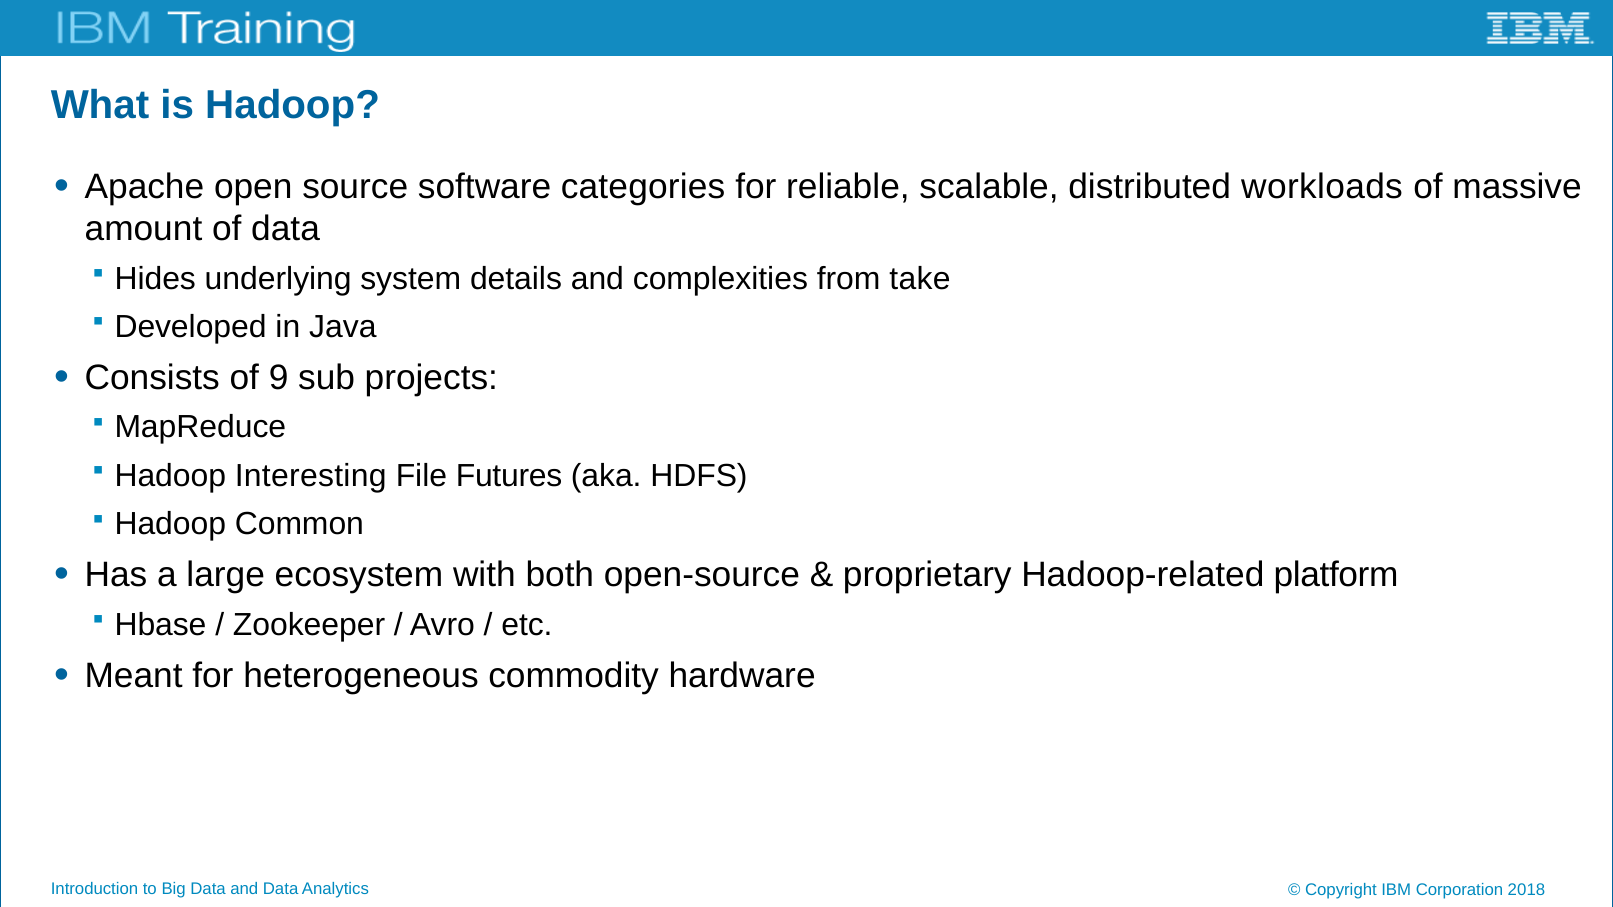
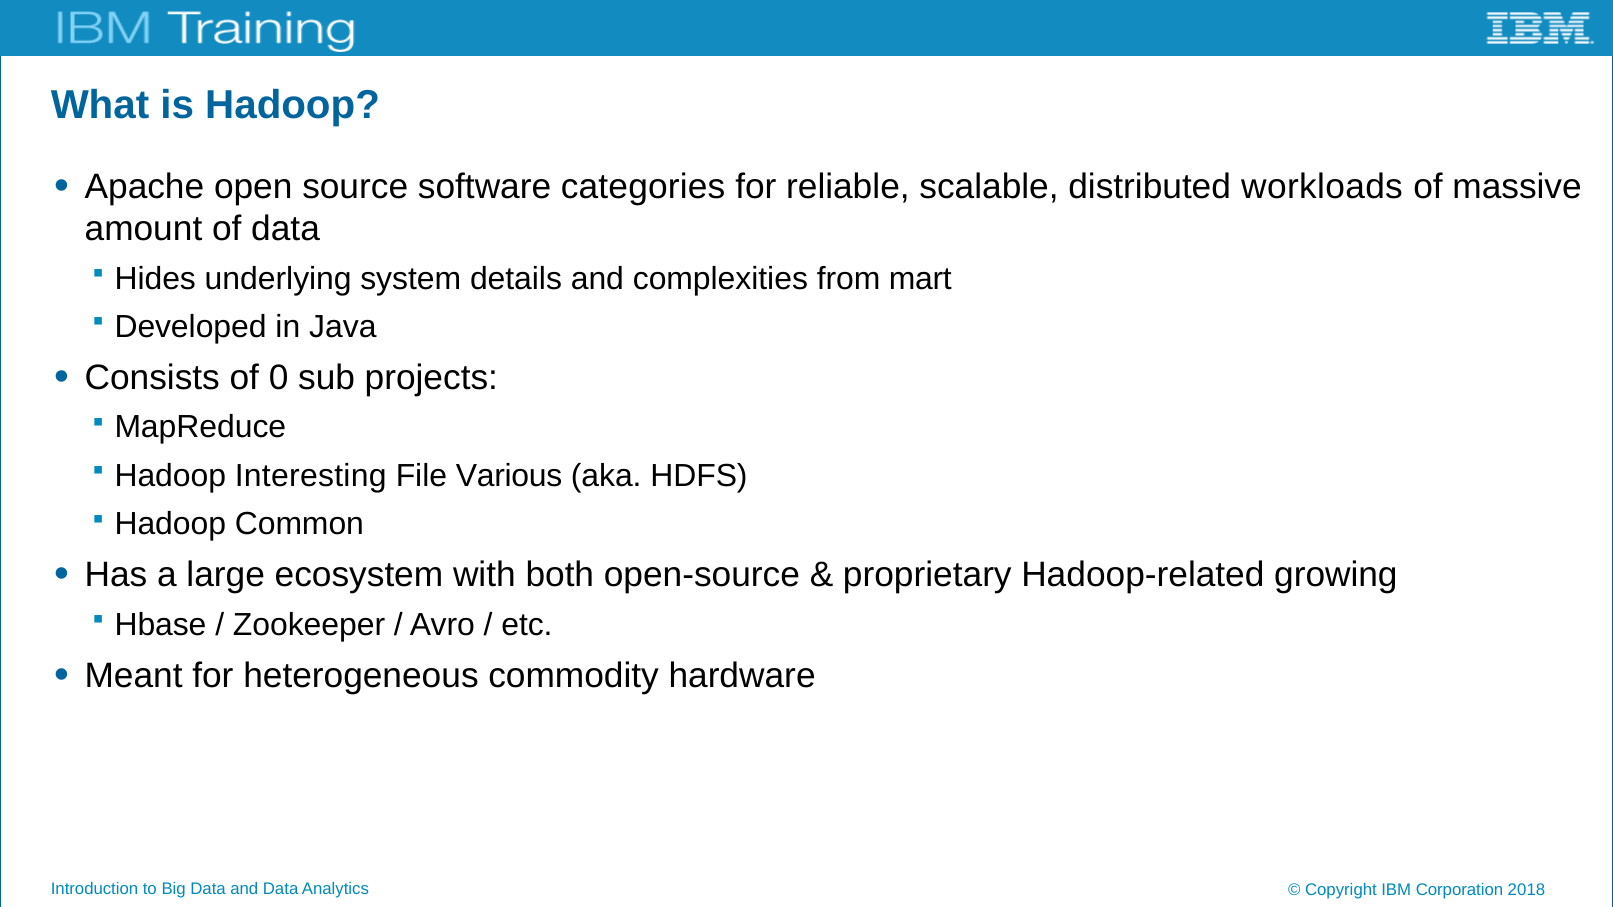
take: take -> mart (920, 279)
9: 9 -> 0 (279, 378)
Futures: Futures -> Various (509, 476)
platform: platform -> growing (1336, 576)
